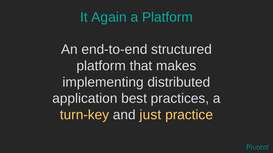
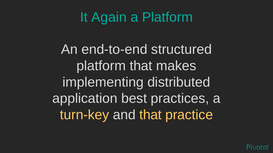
and just: just -> that (151, 115)
